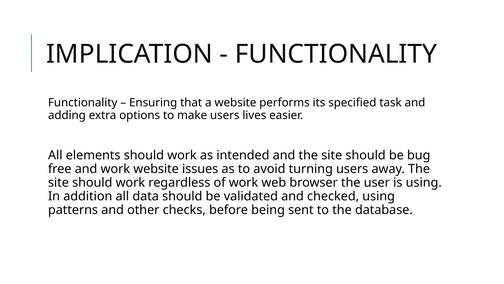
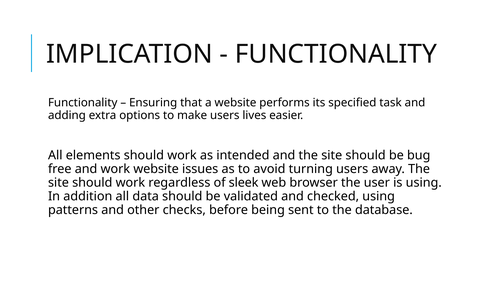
of work: work -> sleek (244, 182)
